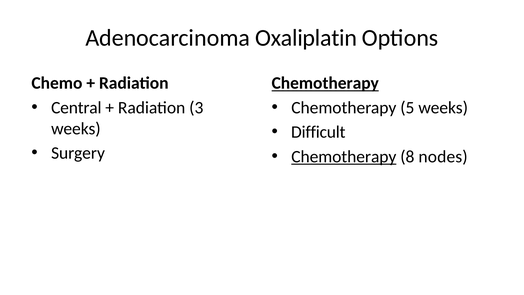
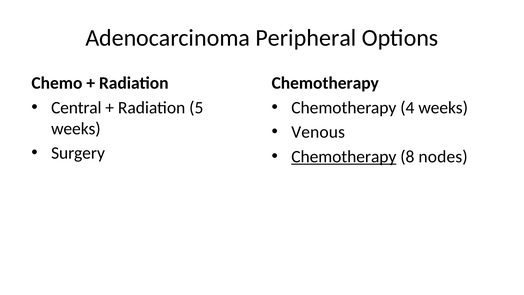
Oxaliplatin: Oxaliplatin -> Peripheral (306, 38)
Chemotherapy underline: present -> none (325, 83)
3: 3 -> 5 (196, 108)
5: 5 -> 4 (407, 108)
Difficult: Difficult -> Venous (318, 132)
